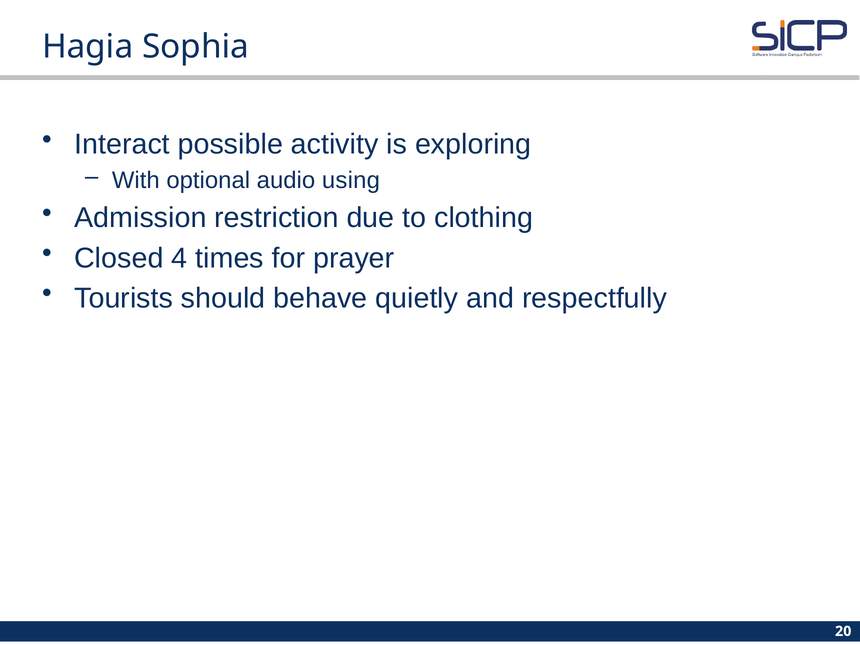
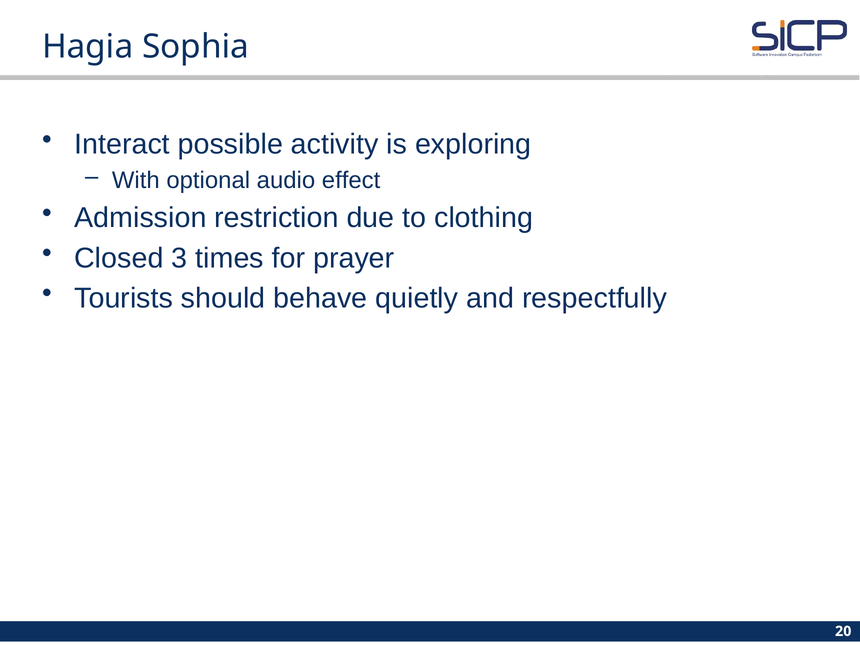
using: using -> effect (351, 180)
4: 4 -> 3 (179, 258)
